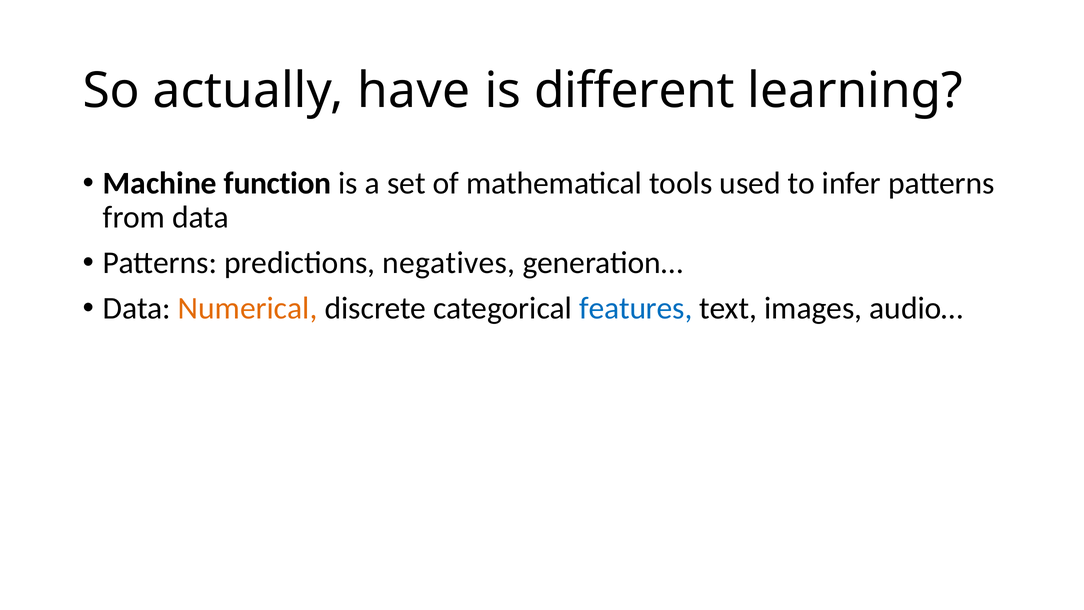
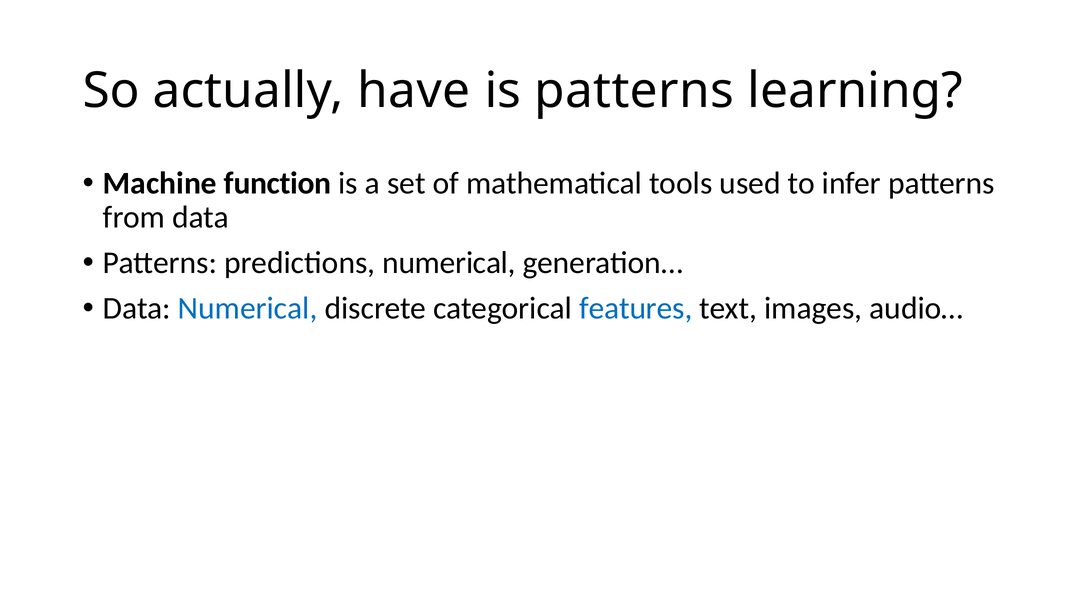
is different: different -> patterns (634, 91)
predictions negatives: negatives -> numerical (449, 263)
Numerical colour: orange -> blue (248, 308)
